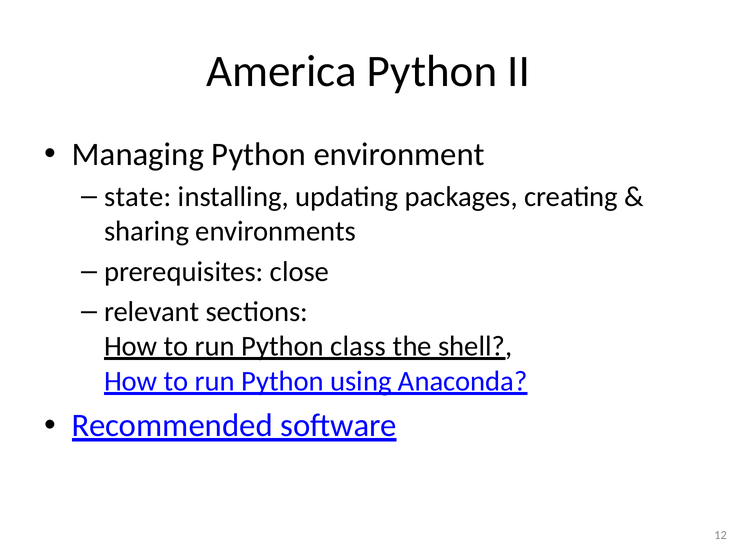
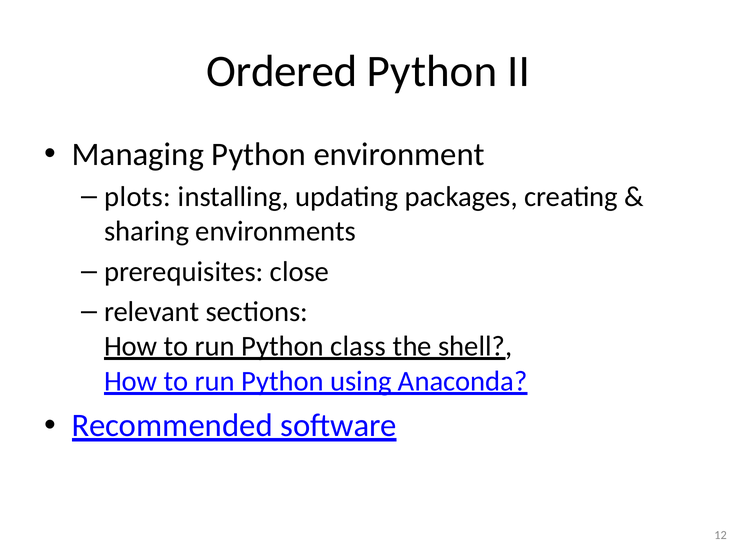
America: America -> Ordered (282, 71)
state: state -> plots (138, 197)
